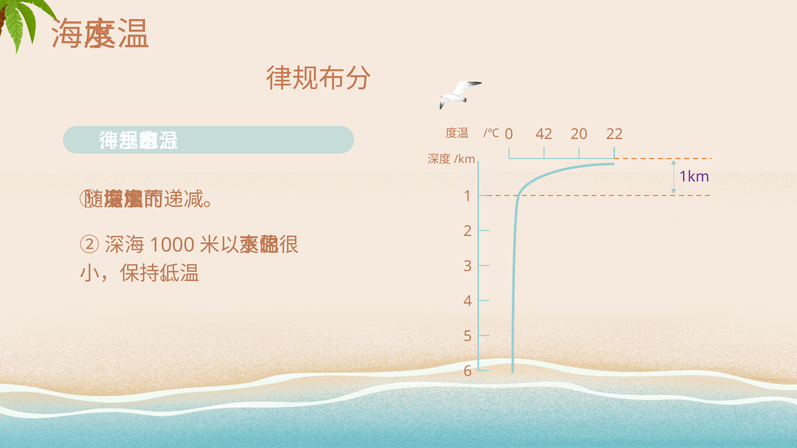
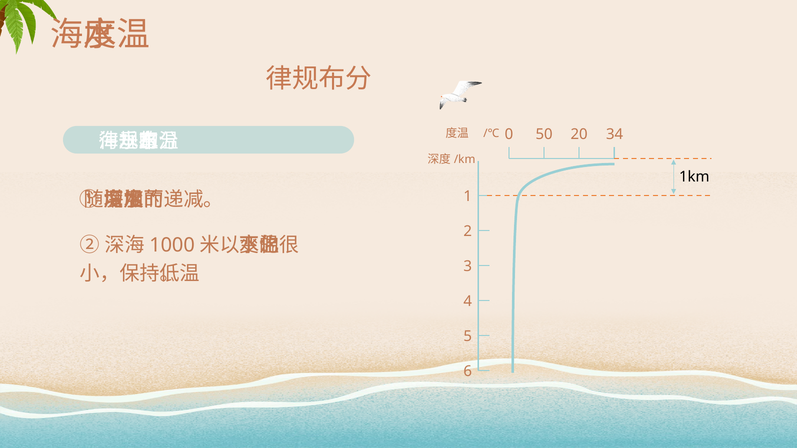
42: 42 -> 50 (544, 134)
22: 22 -> 34 (615, 134)
1km colour: purple -> black (694, 177)
